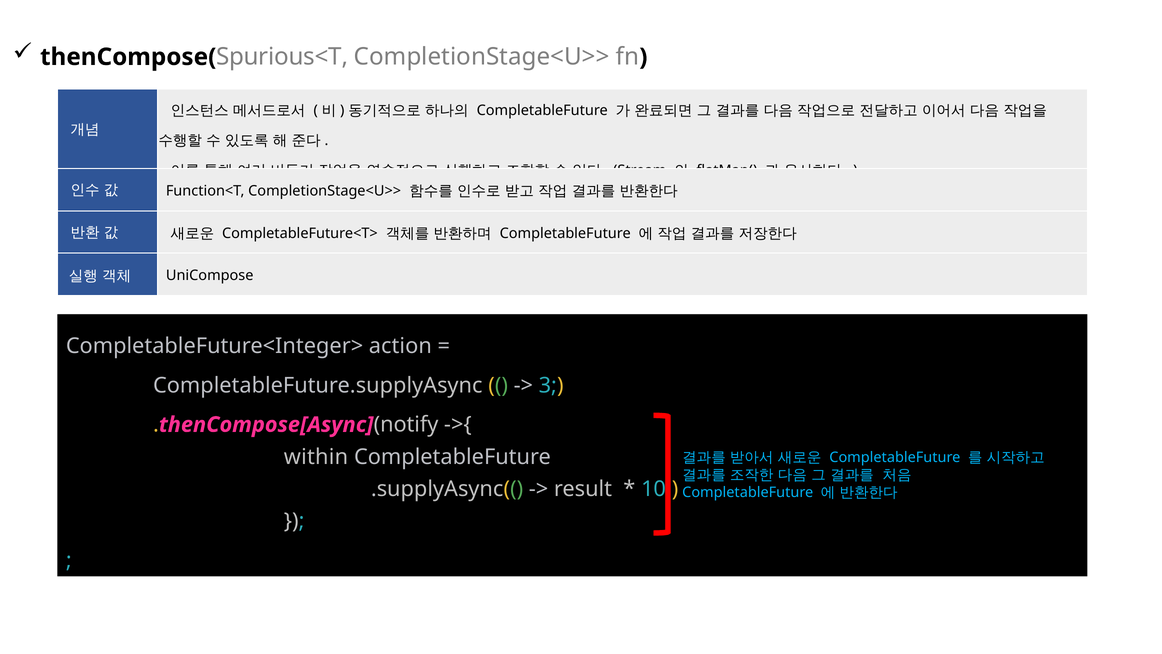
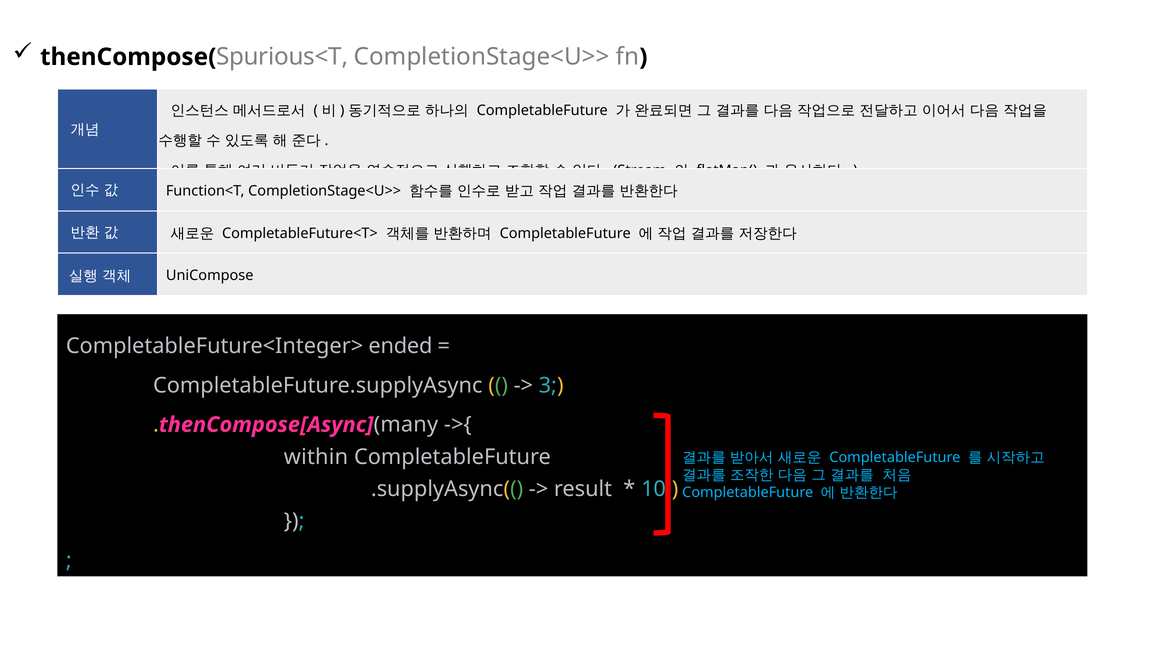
action: action -> ended (400, 346)
notify: notify -> many (406, 424)
